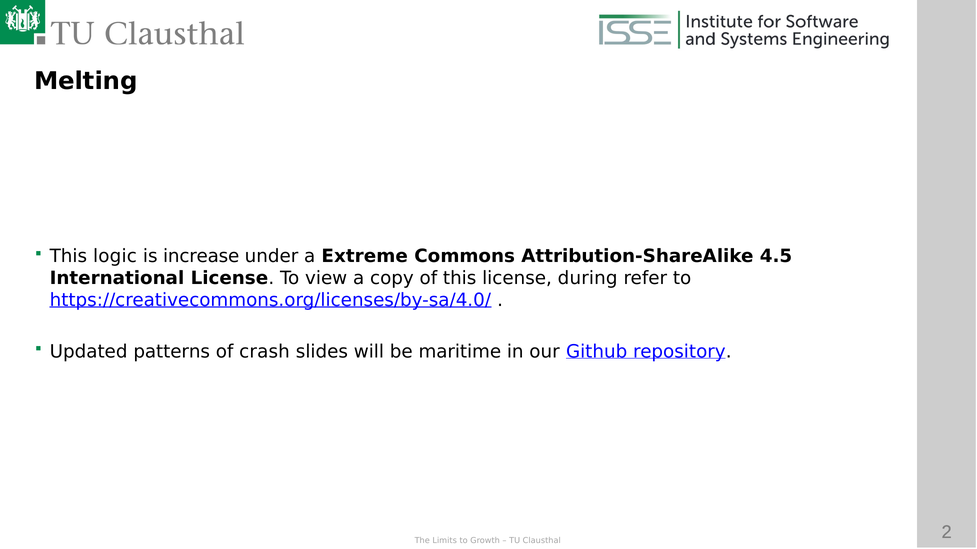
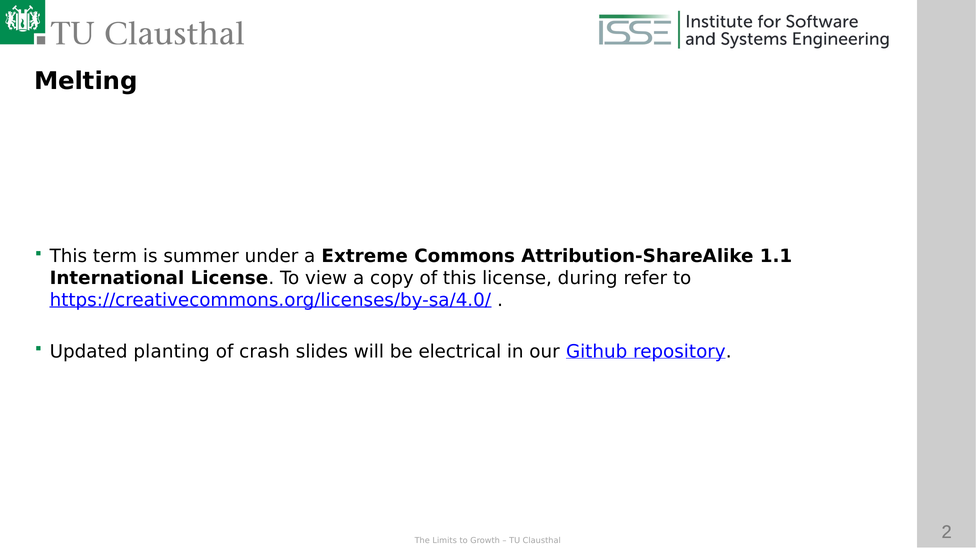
logic: logic -> term (115, 257)
increase: increase -> summer (201, 257)
4.5: 4.5 -> 1.1 (776, 257)
patterns: patterns -> planting (172, 352)
maritime: maritime -> electrical (460, 352)
